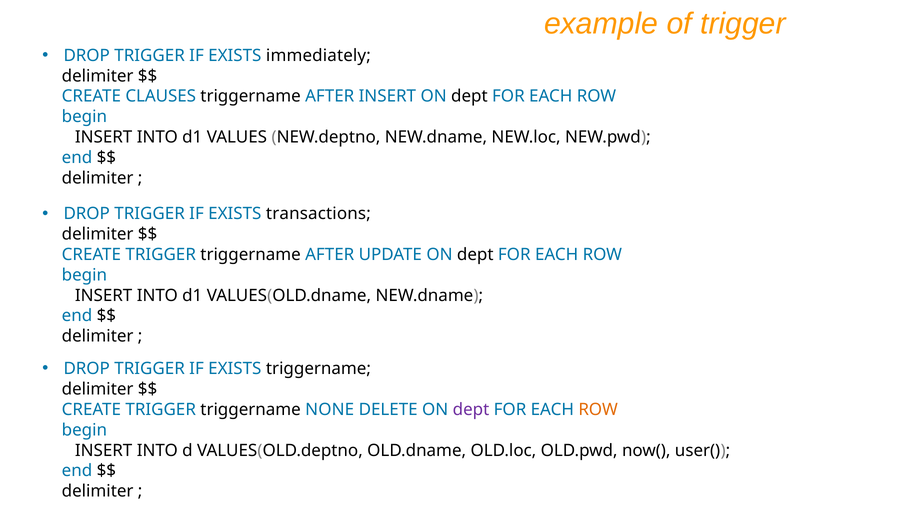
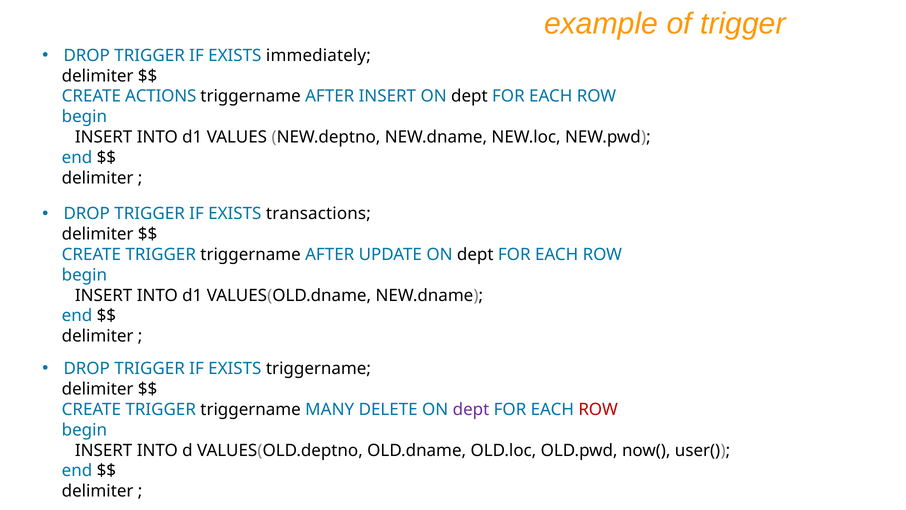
CLAUSES: CLAUSES -> ACTIONS (161, 96)
NONE: NONE -> MANY (330, 409)
ROW colour: orange -> red (598, 409)
